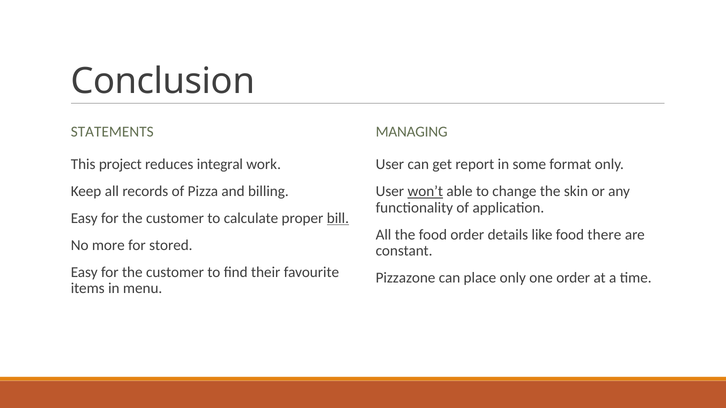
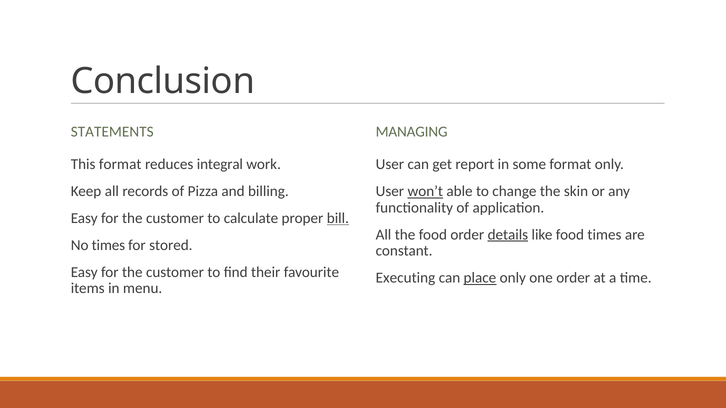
This project: project -> format (120, 165)
details underline: none -> present (508, 235)
food there: there -> times (604, 235)
No more: more -> times (108, 245)
Pizzazone: Pizzazone -> Executing (406, 278)
place underline: none -> present (480, 278)
